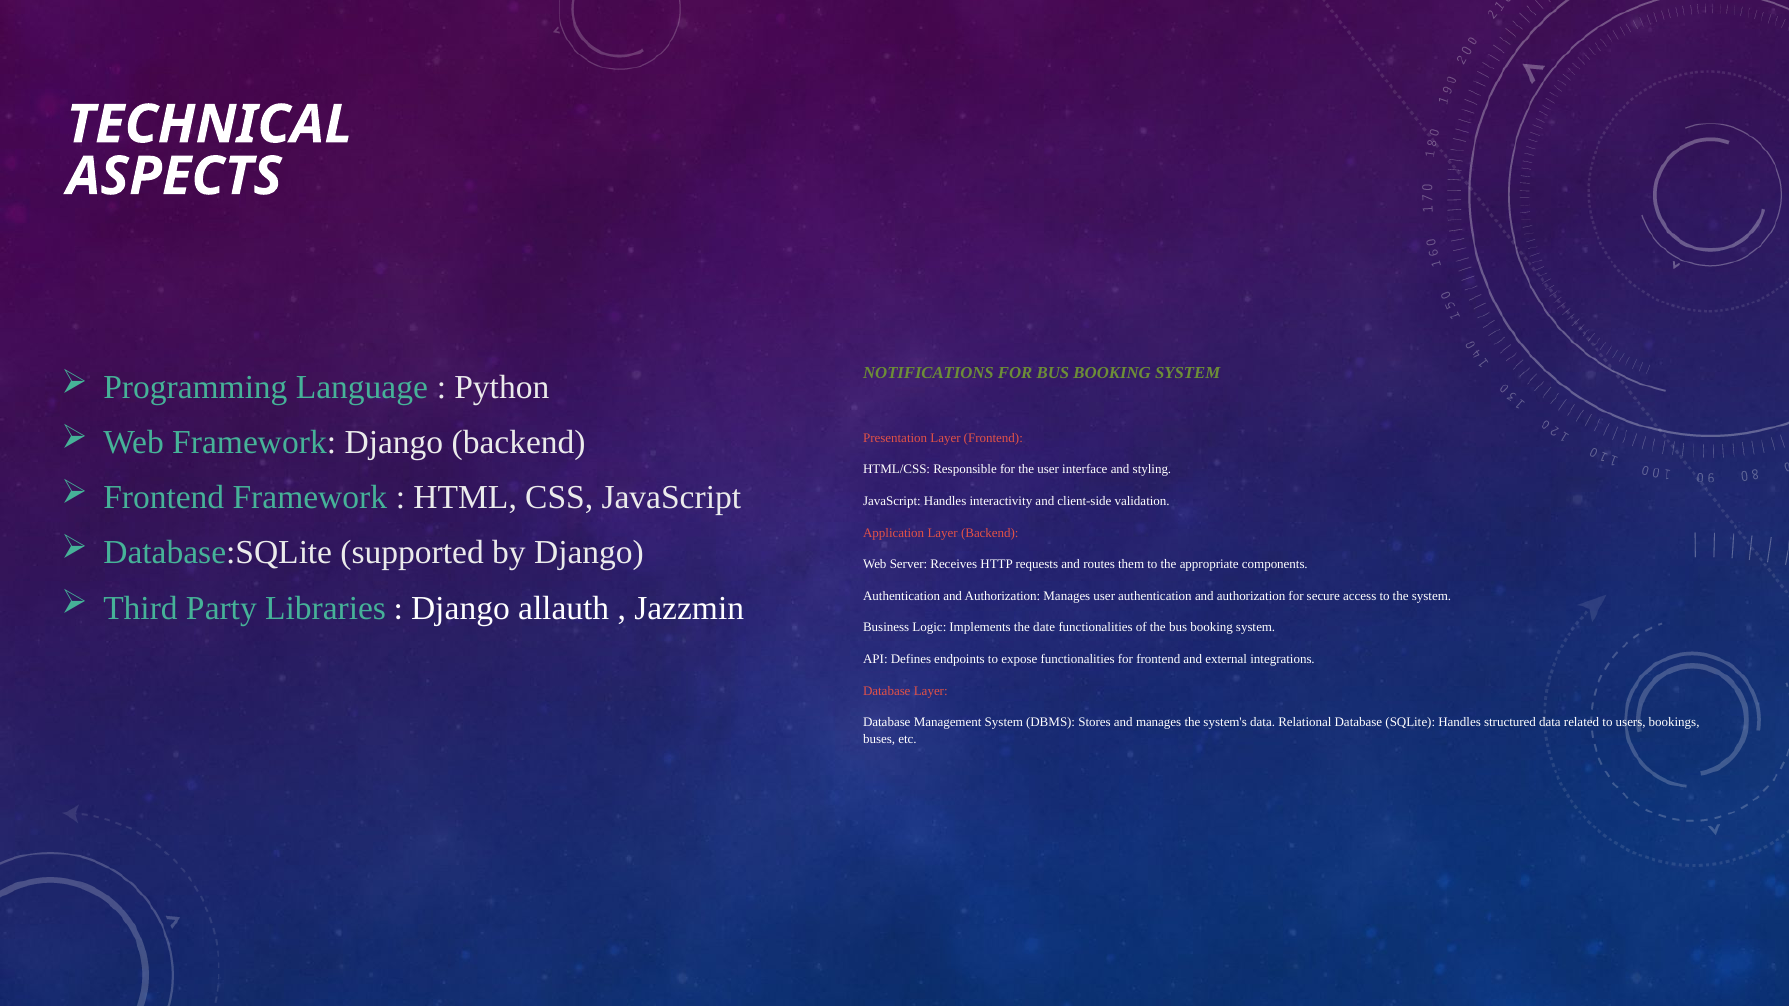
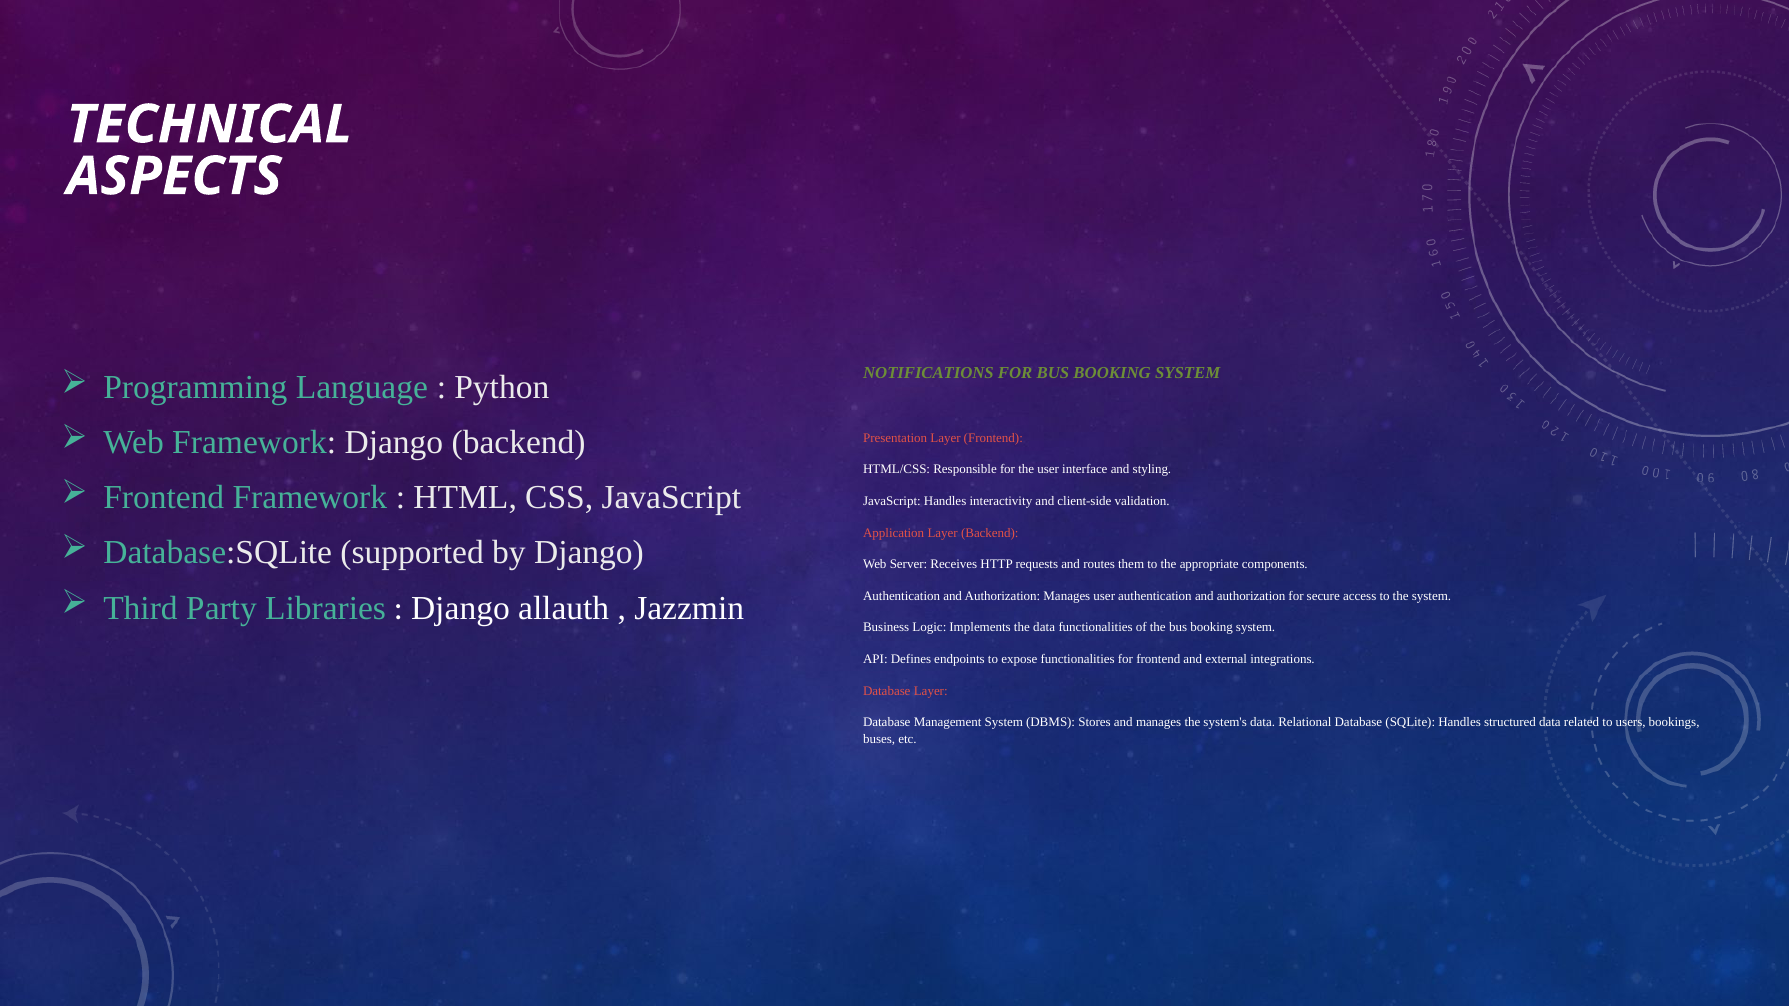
the date: date -> data (1044, 628)
